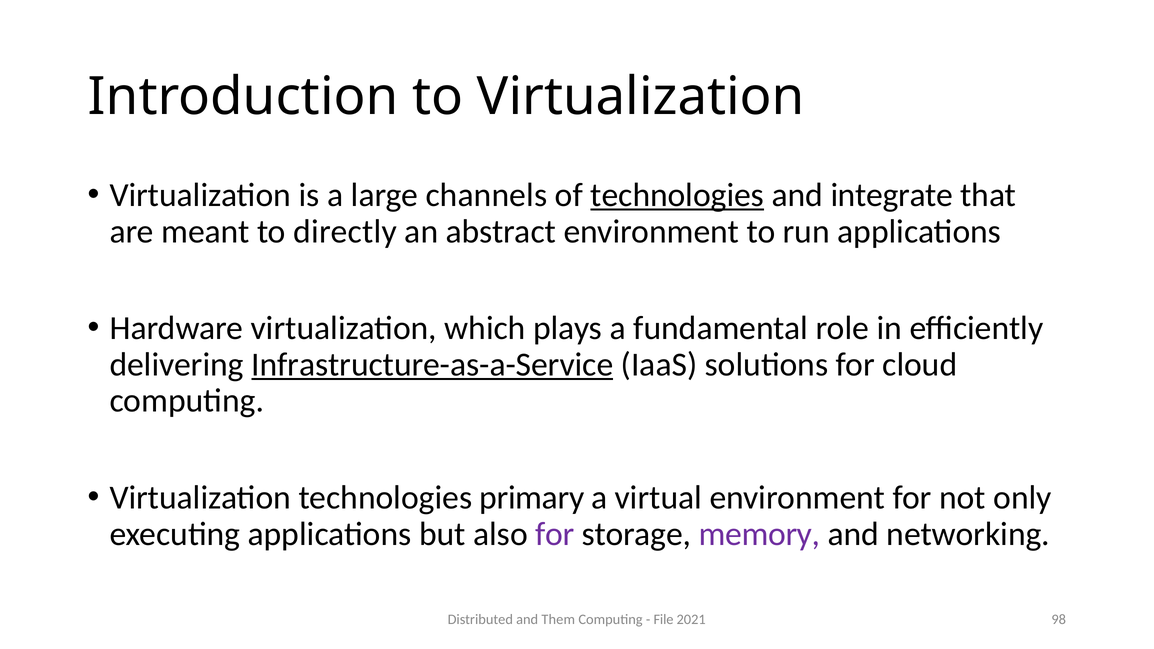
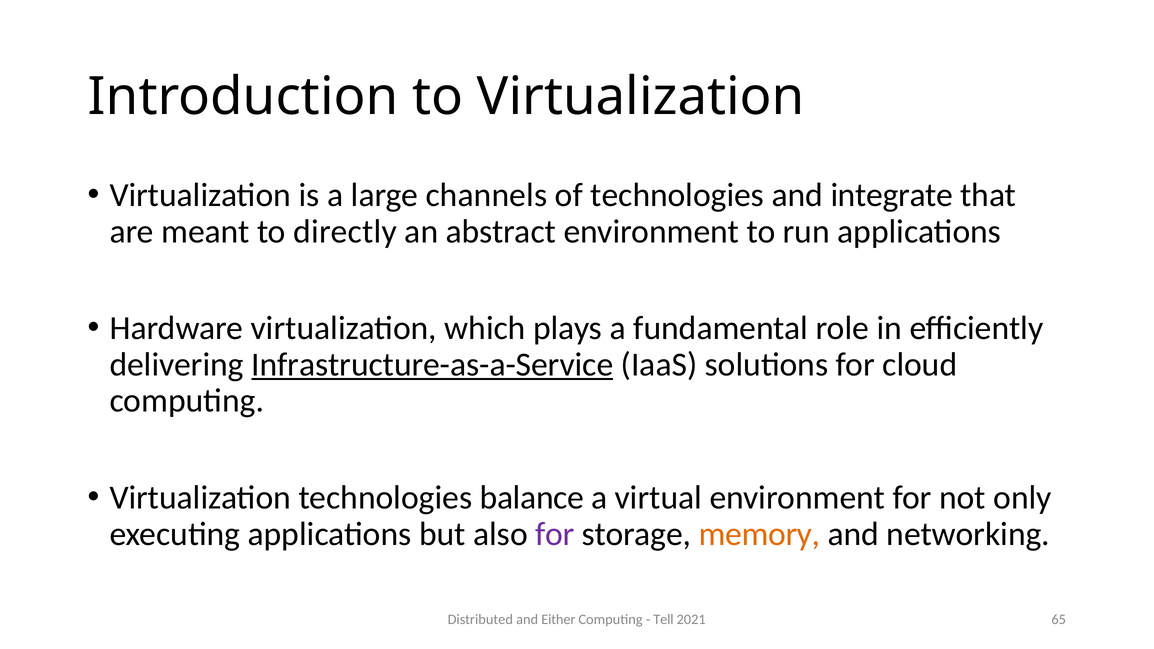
technologies underline: present -> none (677, 195)
primary: primary -> balance (532, 498)
memory colour: purple -> orange (759, 534)
Them: Them -> Either (558, 620)
File: File -> Tell (663, 620)
98: 98 -> 65 (1059, 620)
